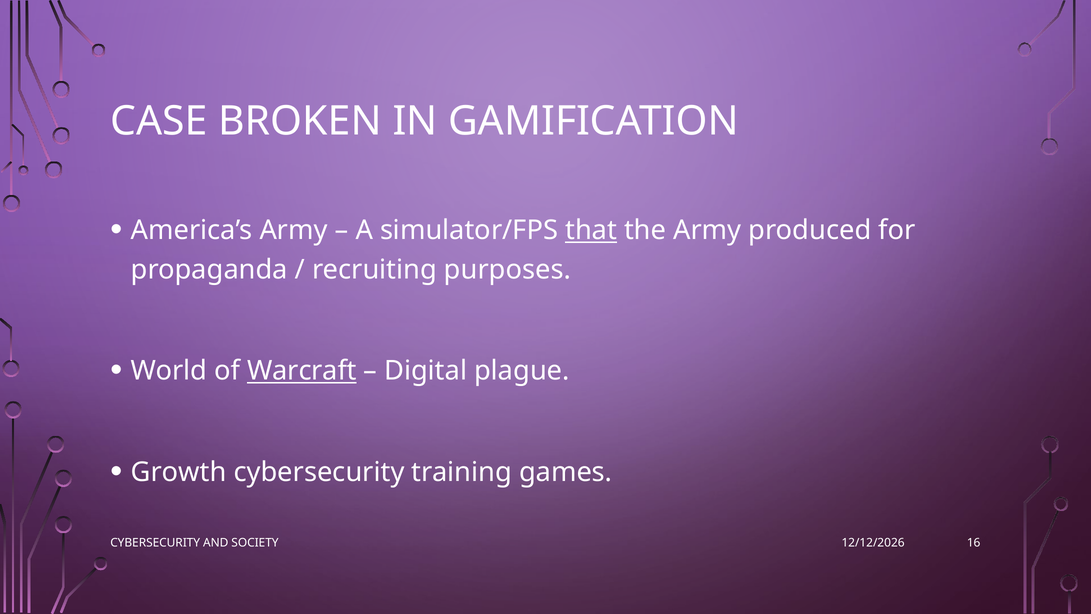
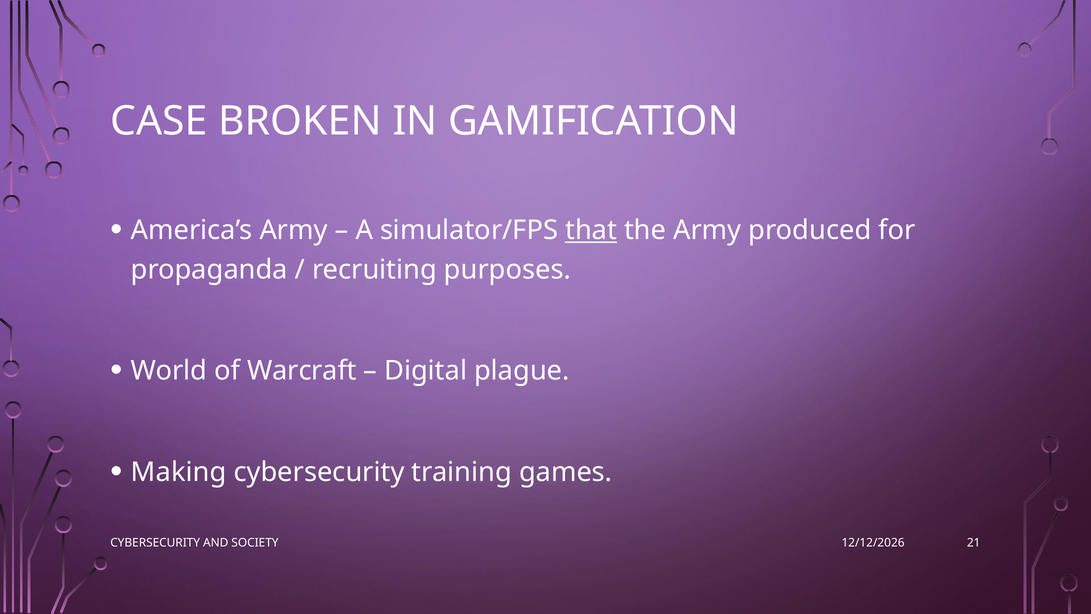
Warcraft underline: present -> none (302, 371)
Growth: Growth -> Making (179, 472)
16: 16 -> 21 (974, 543)
